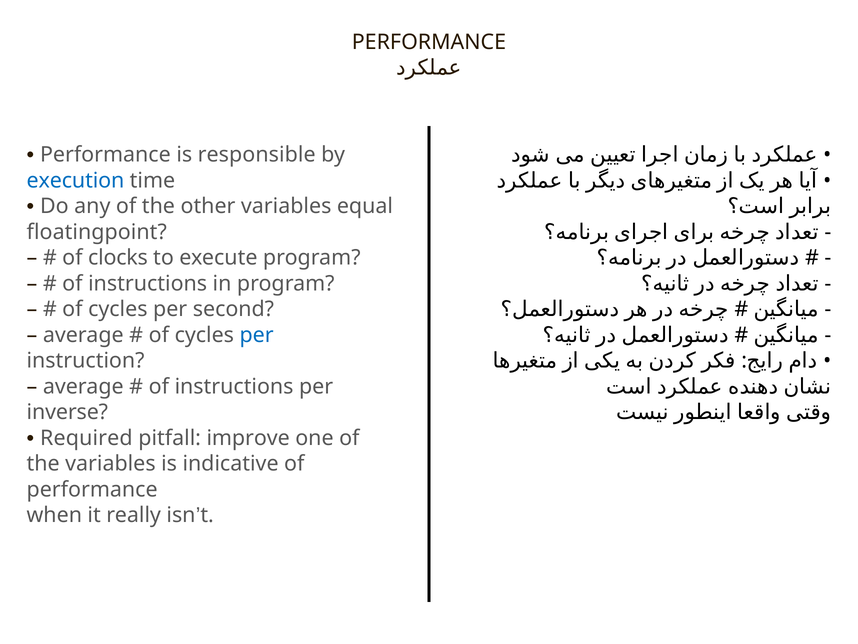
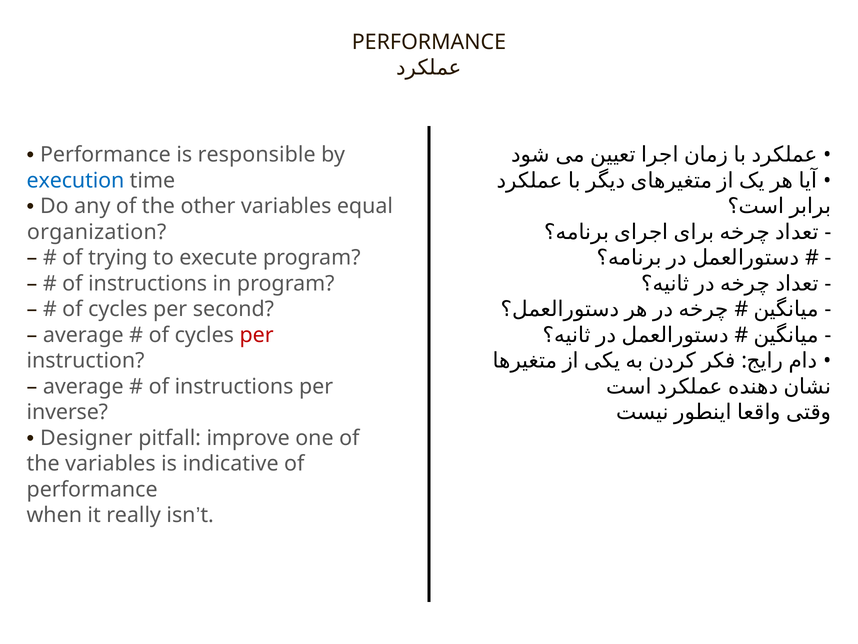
floatingpoint: floatingpoint -> organization (97, 232)
clocks: clocks -> trying (118, 258)
per colour: blue -> red (257, 335)
Required: Required -> Designer (86, 438)
